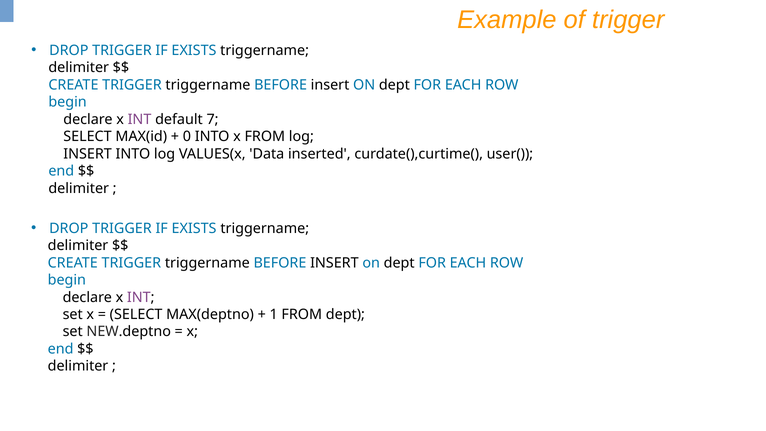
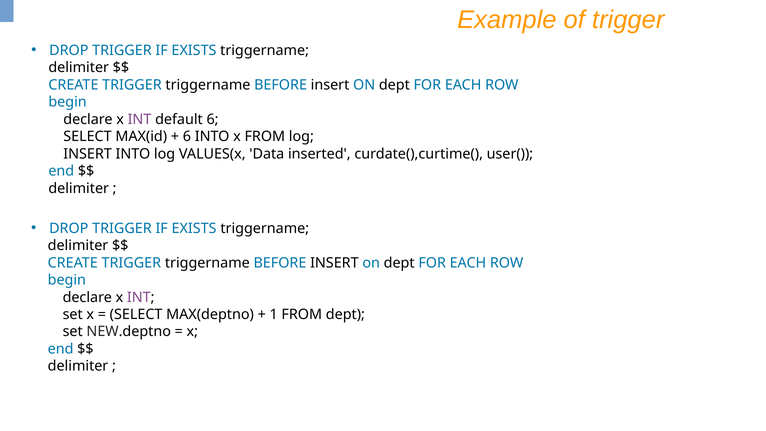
default 7: 7 -> 6 (213, 119)
0: 0 -> 6 (187, 137)
